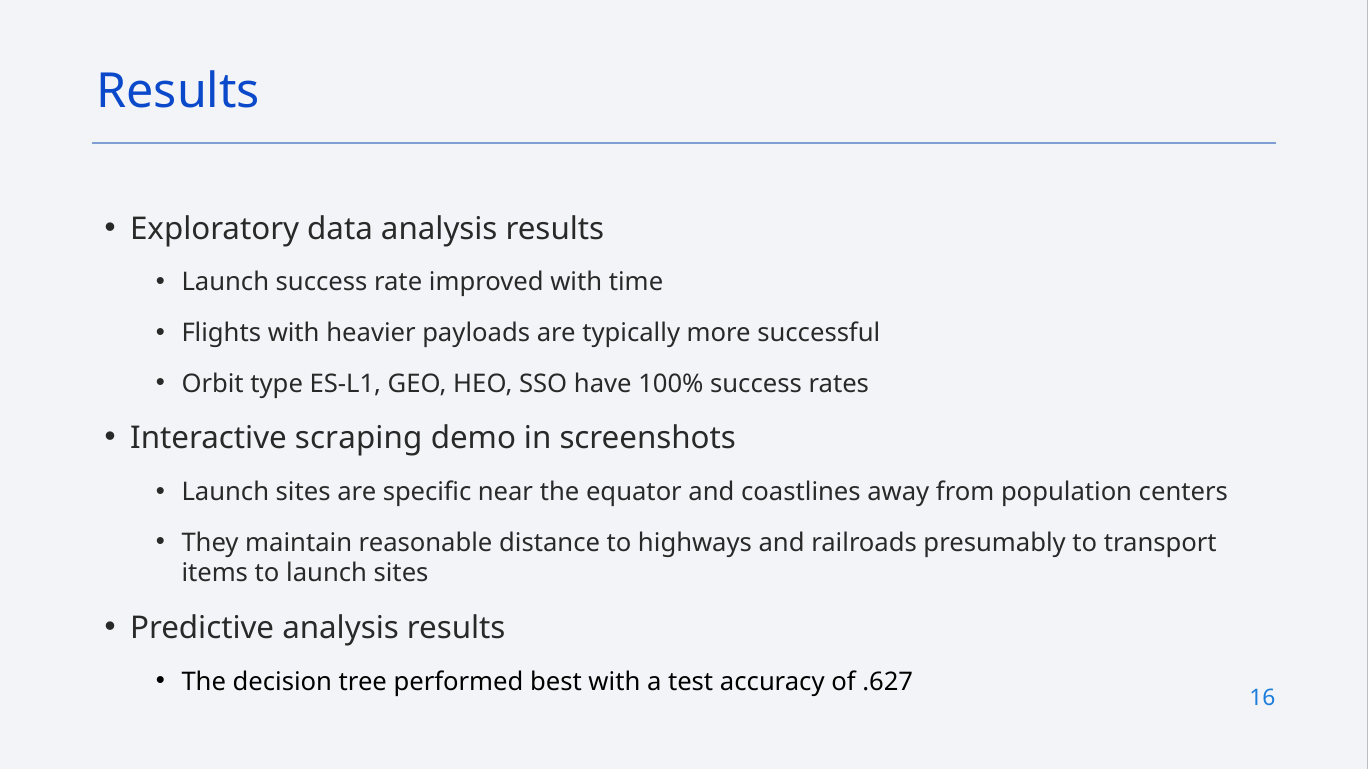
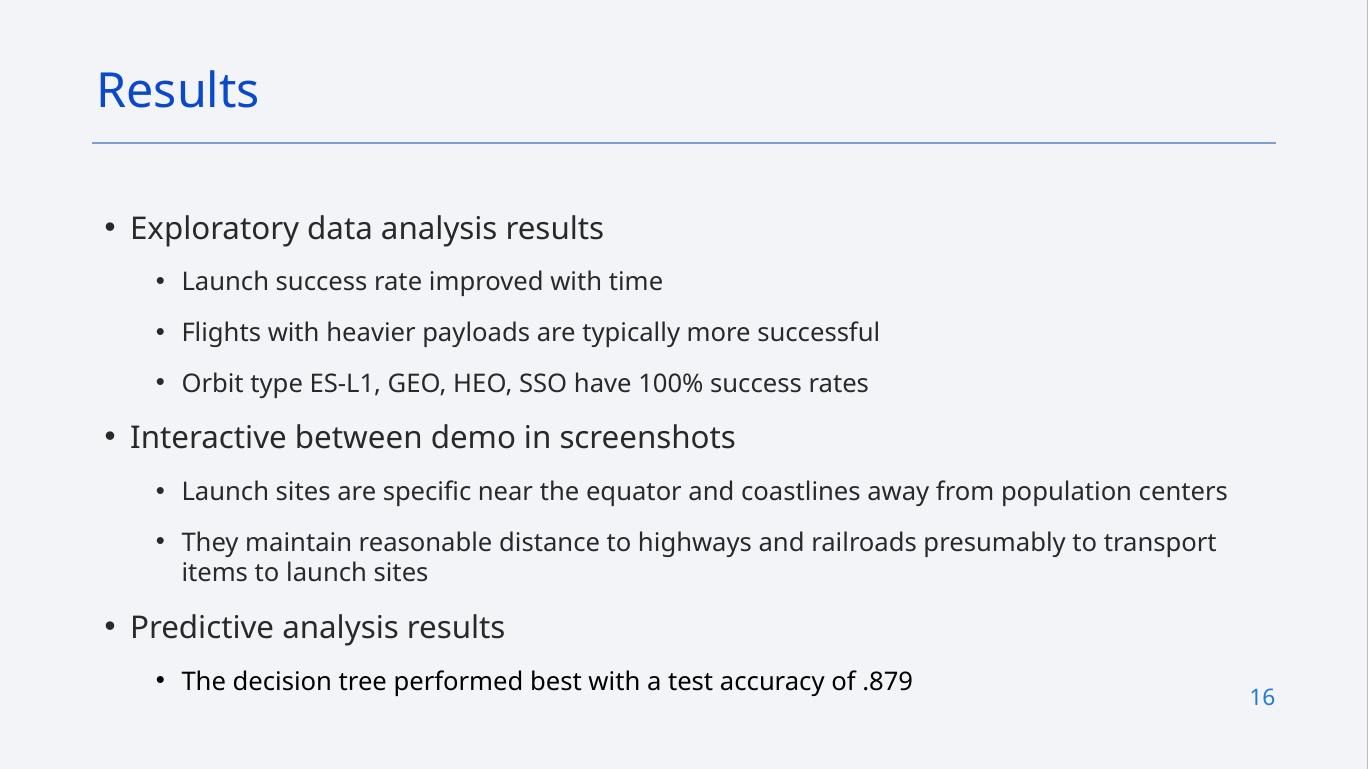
scraping: scraping -> between (359, 439)
.627: .627 -> .879 (888, 682)
